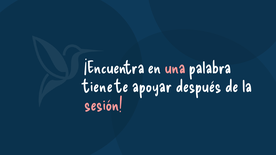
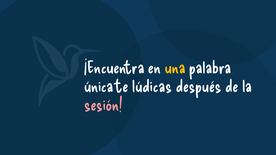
una colour: pink -> yellow (175, 68)
tiene: tiene -> única (99, 87)
apoyar: apoyar -> lúdicas (152, 87)
